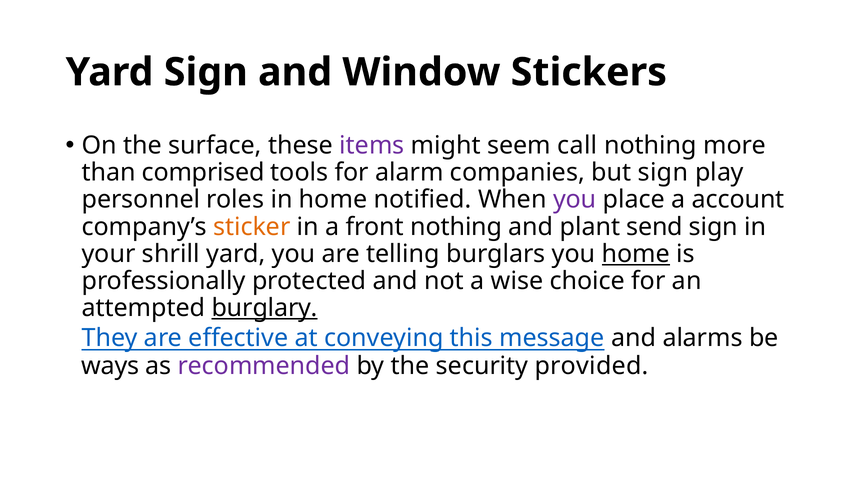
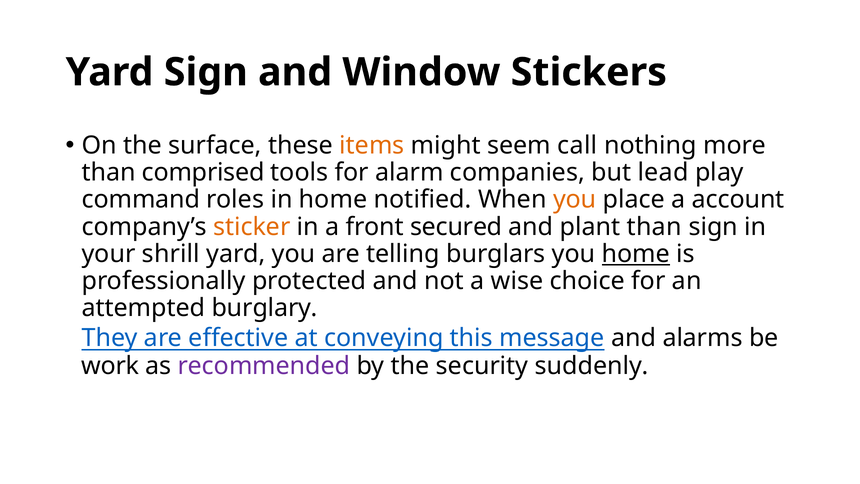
items colour: purple -> orange (372, 145)
but sign: sign -> lead (663, 172)
personnel: personnel -> command (141, 200)
you colour: purple -> orange (575, 200)
front nothing: nothing -> secured (456, 227)
plant send: send -> than (654, 227)
burglary underline: present -> none (265, 308)
ways: ways -> work (110, 366)
provided: provided -> suddenly (592, 366)
